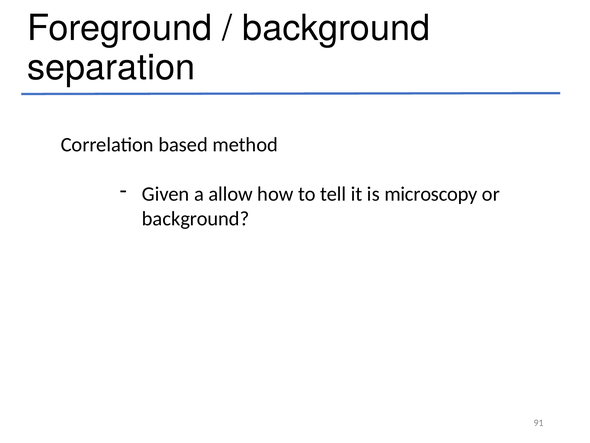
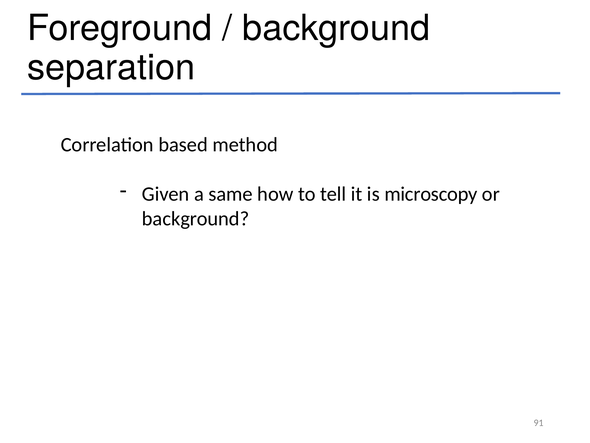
allow: allow -> same (231, 194)
